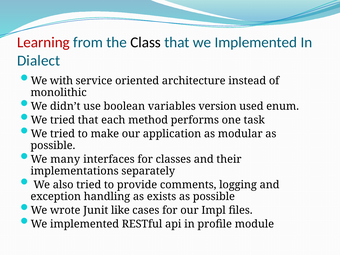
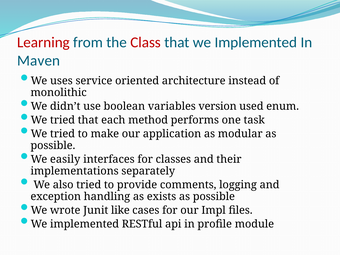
Class colour: black -> red (146, 43)
Dialect: Dialect -> Maven (39, 61)
with: with -> uses (61, 81)
many: many -> easily (65, 159)
